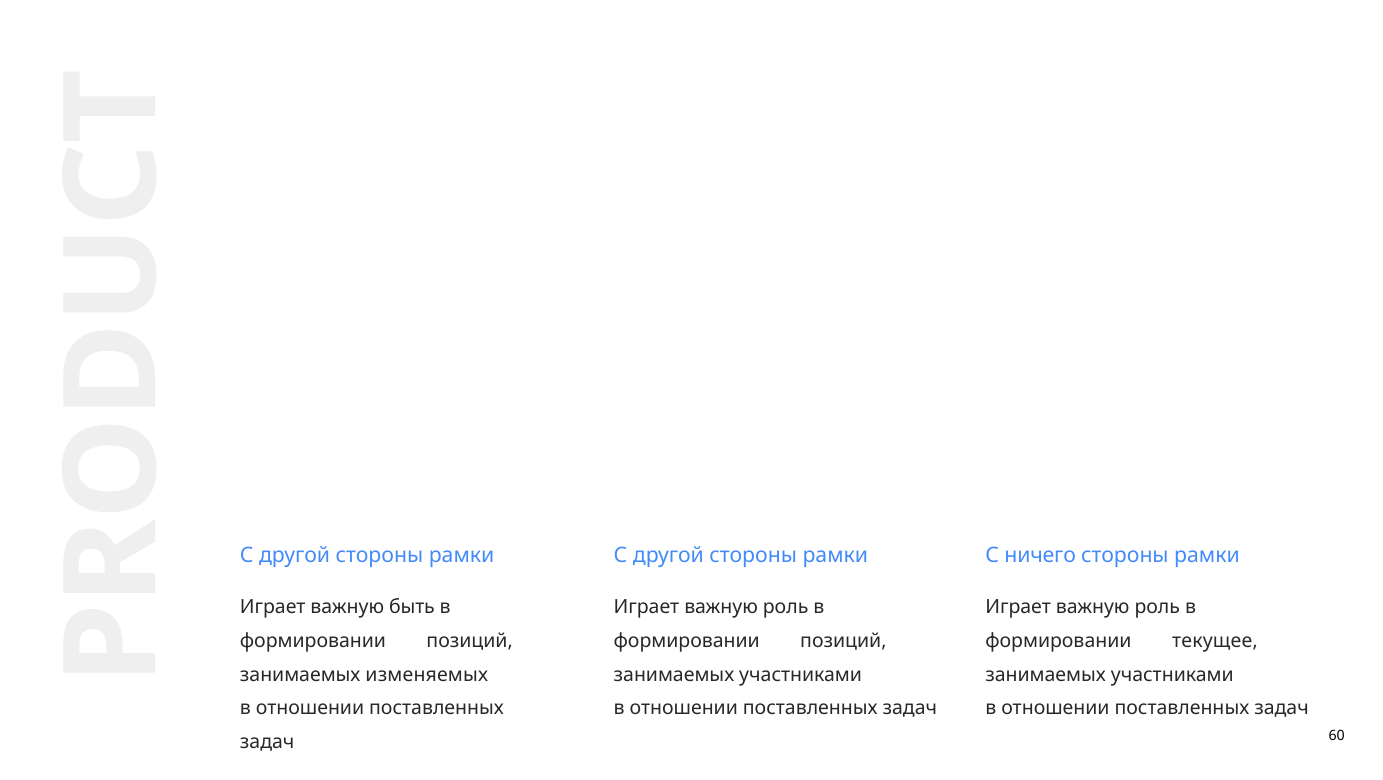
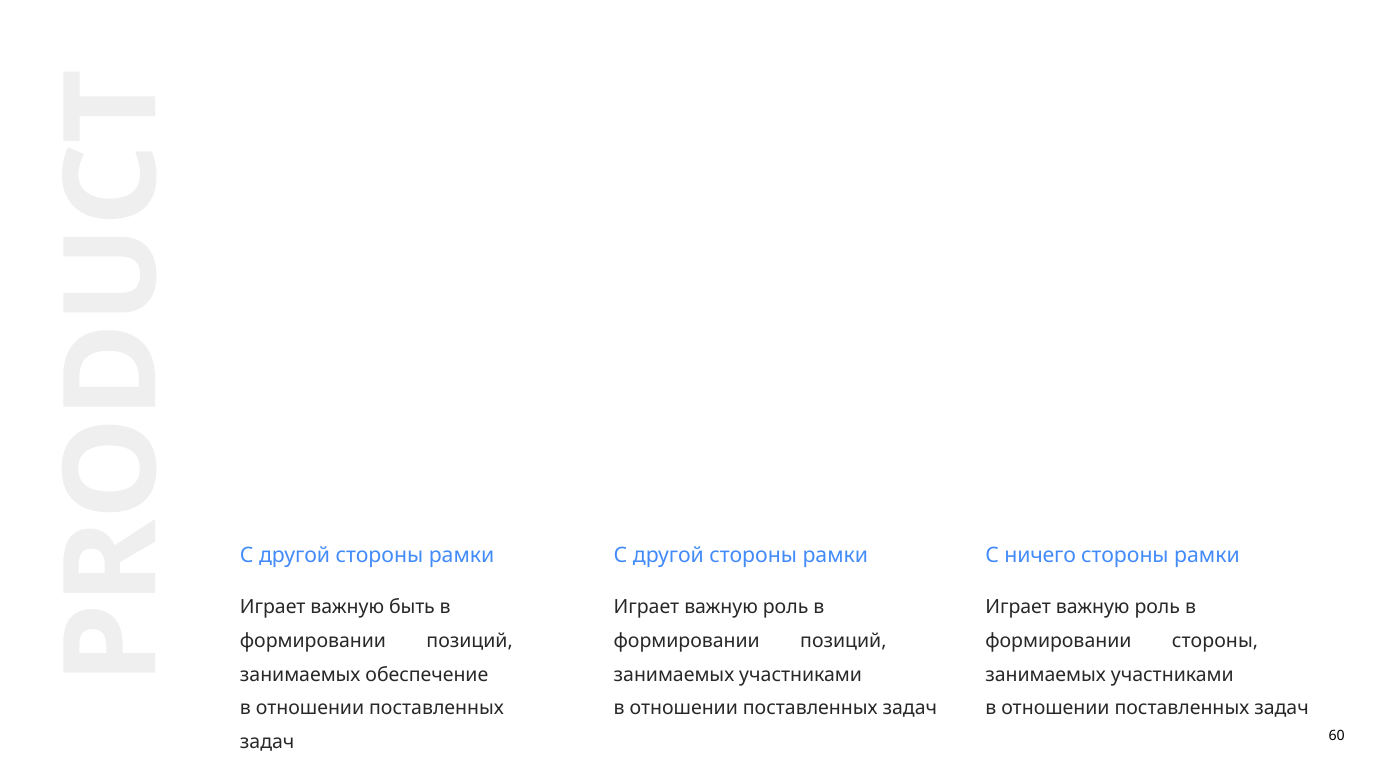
формировании текущее: текущее -> стороны (1215, 641)
изменяемых: изменяемых -> обеспечение (427, 674)
